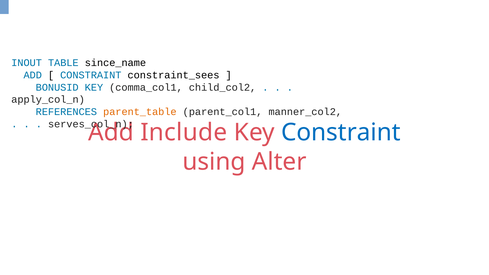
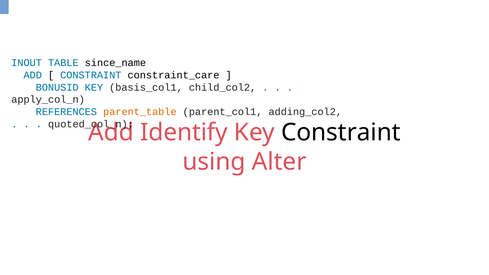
constraint_sees: constraint_sees -> constraint_care (174, 75)
comma_col1: comma_col1 -> basis_col1 (146, 87)
manner_col2: manner_col2 -> adding_col2 (305, 112)
serves_col_n: serves_col_n -> quoted_col_n (91, 124)
Include: Include -> Identify (184, 133)
Constraint colour: blue -> black (341, 133)
